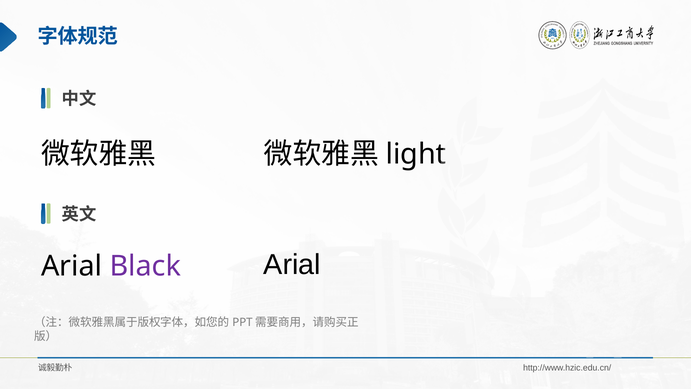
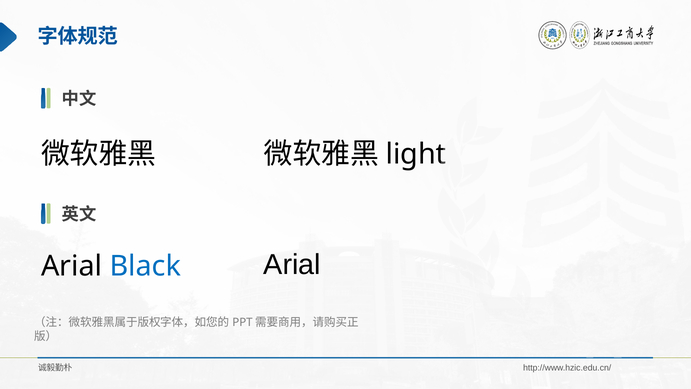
Black colour: purple -> blue (145, 266)
